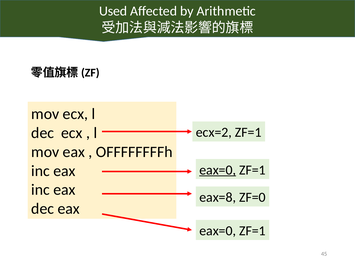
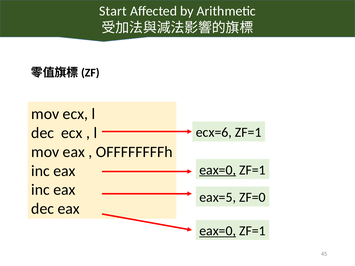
Used: Used -> Start (113, 11)
ecx=2: ecx=2 -> ecx=6 (214, 133)
eax=8: eax=8 -> eax=5 (218, 198)
eax=0 underline: none -> present (218, 231)
